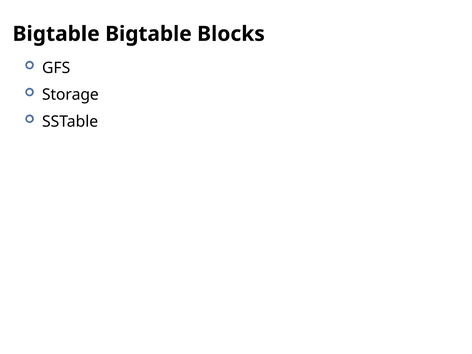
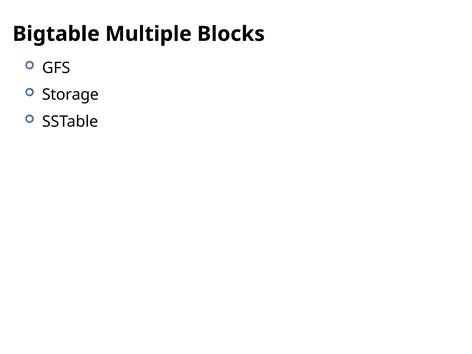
Bigtable Bigtable: Bigtable -> Multiple (148, 34)
